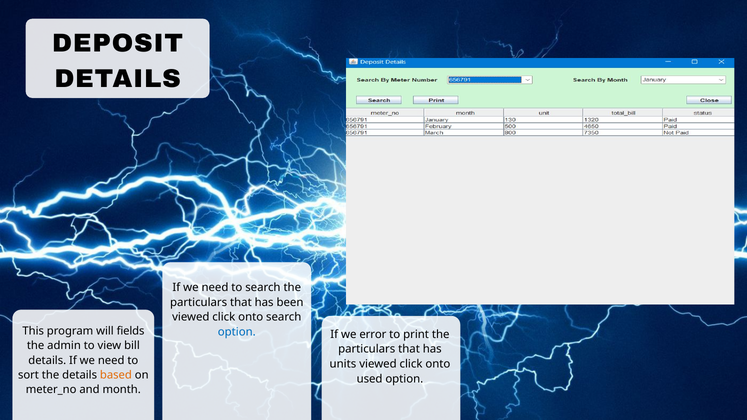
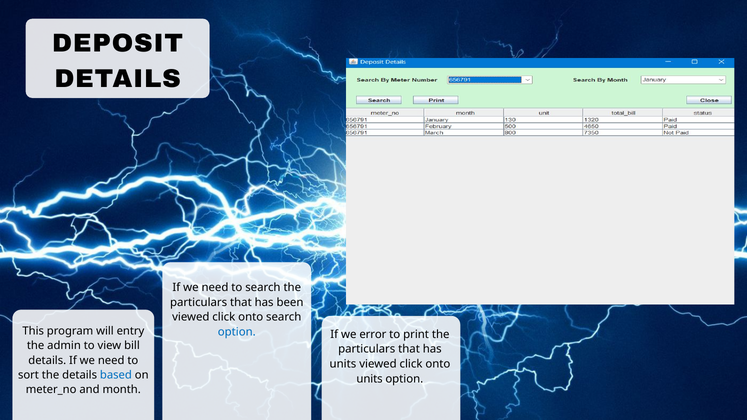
fields: fields -> entry (130, 331)
based colour: orange -> blue (116, 375)
used: used -> units (370, 379)
